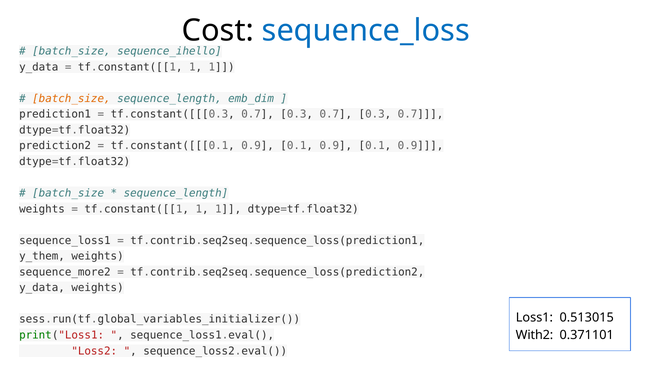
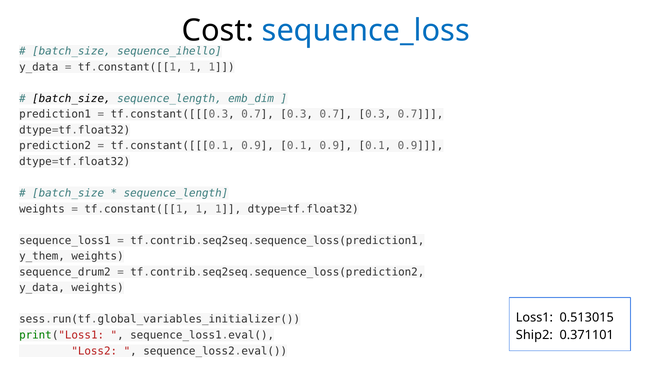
batch_size colour: orange -> black (71, 99)
sequence_more2: sequence_more2 -> sequence_drum2 (65, 272)
With2: With2 -> Ship2 (534, 335)
